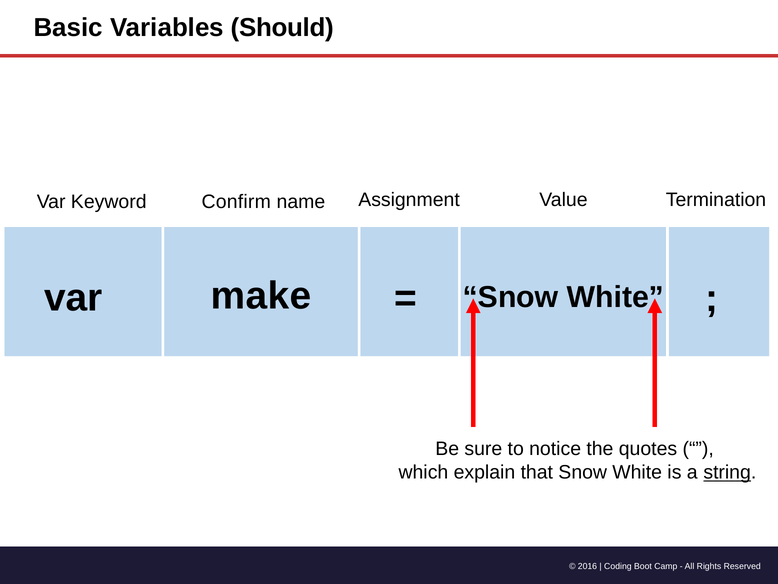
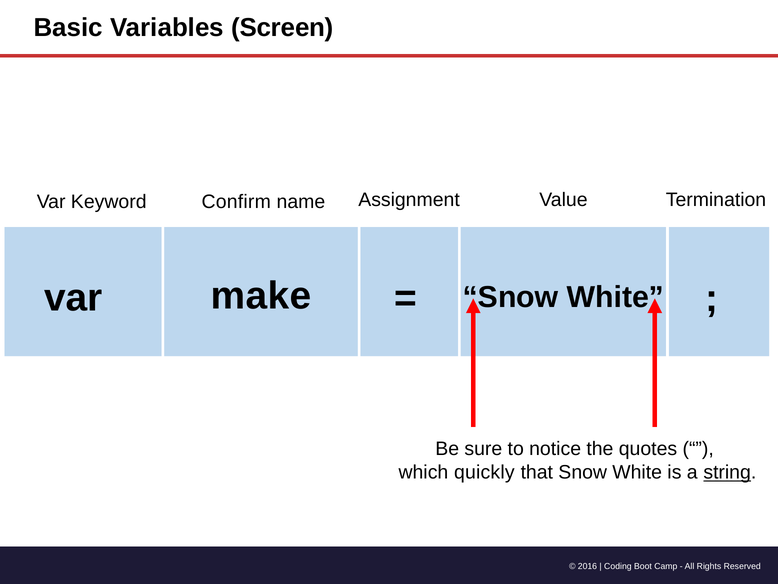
Should: Should -> Screen (282, 28)
explain: explain -> quickly (484, 472)
